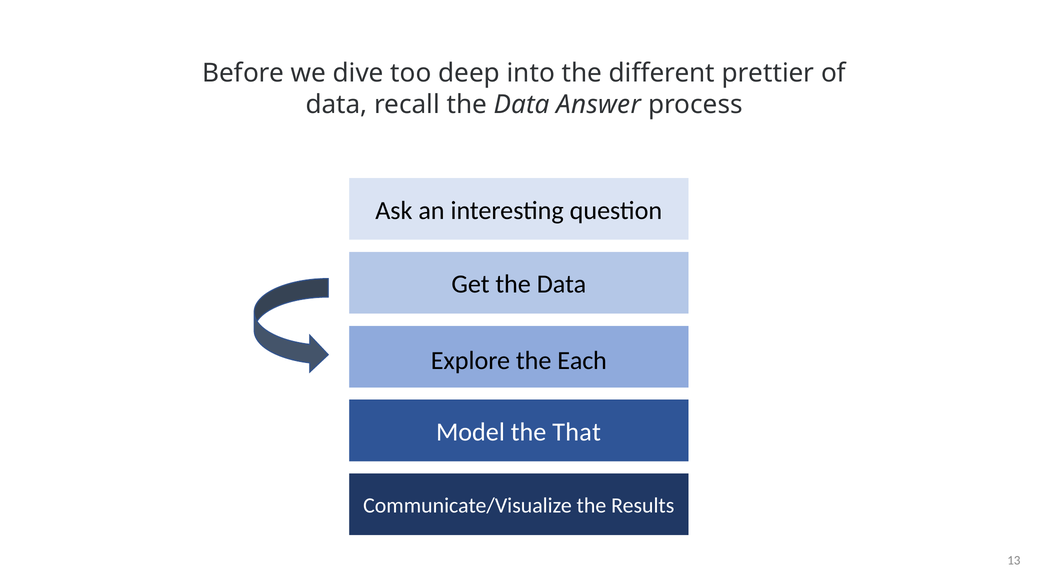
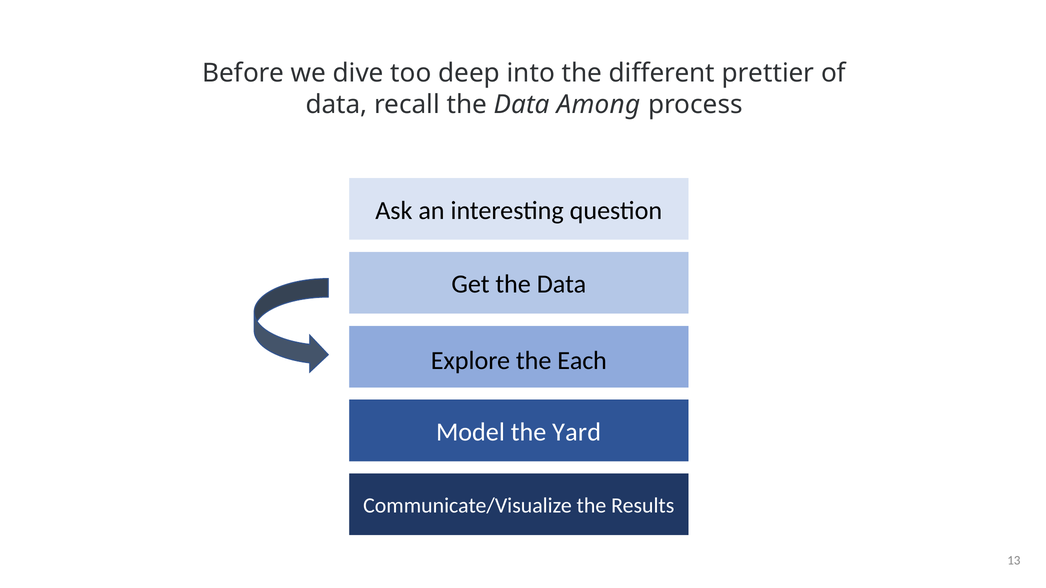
Answer: Answer -> Among (599, 105)
That: That -> Yard (577, 432)
